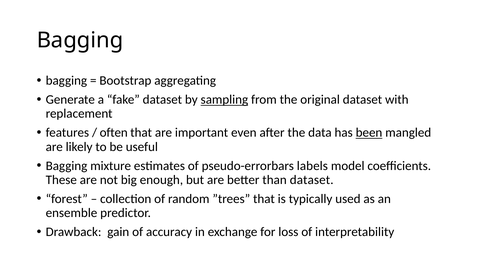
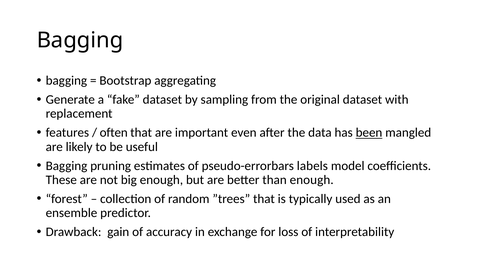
sampling underline: present -> none (224, 100)
mixture: mixture -> pruning (111, 166)
than dataset: dataset -> enough (312, 180)
